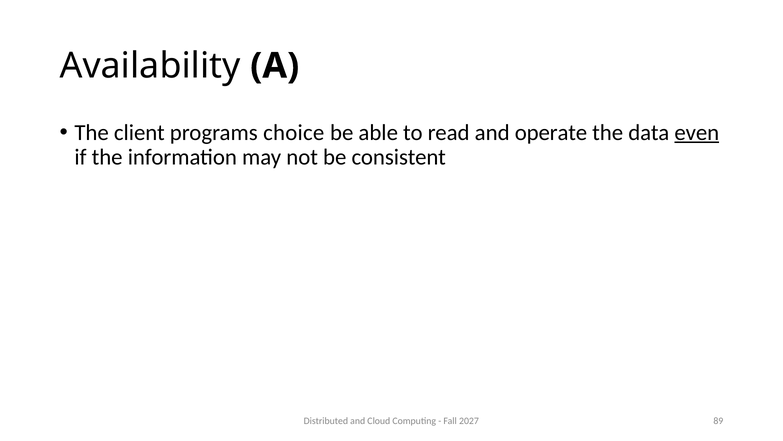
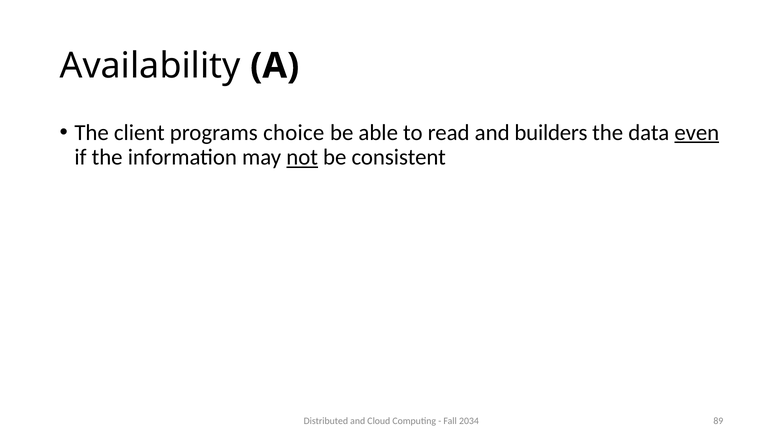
operate: operate -> builders (551, 132)
not underline: none -> present (302, 157)
2027: 2027 -> 2034 (469, 421)
